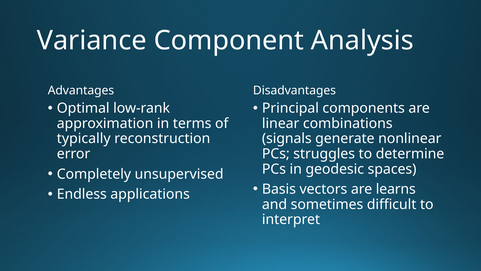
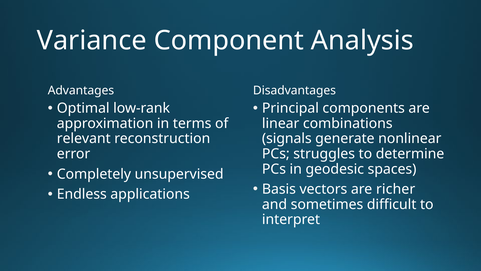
typically: typically -> relevant (84, 138)
learns: learns -> richer (396, 189)
